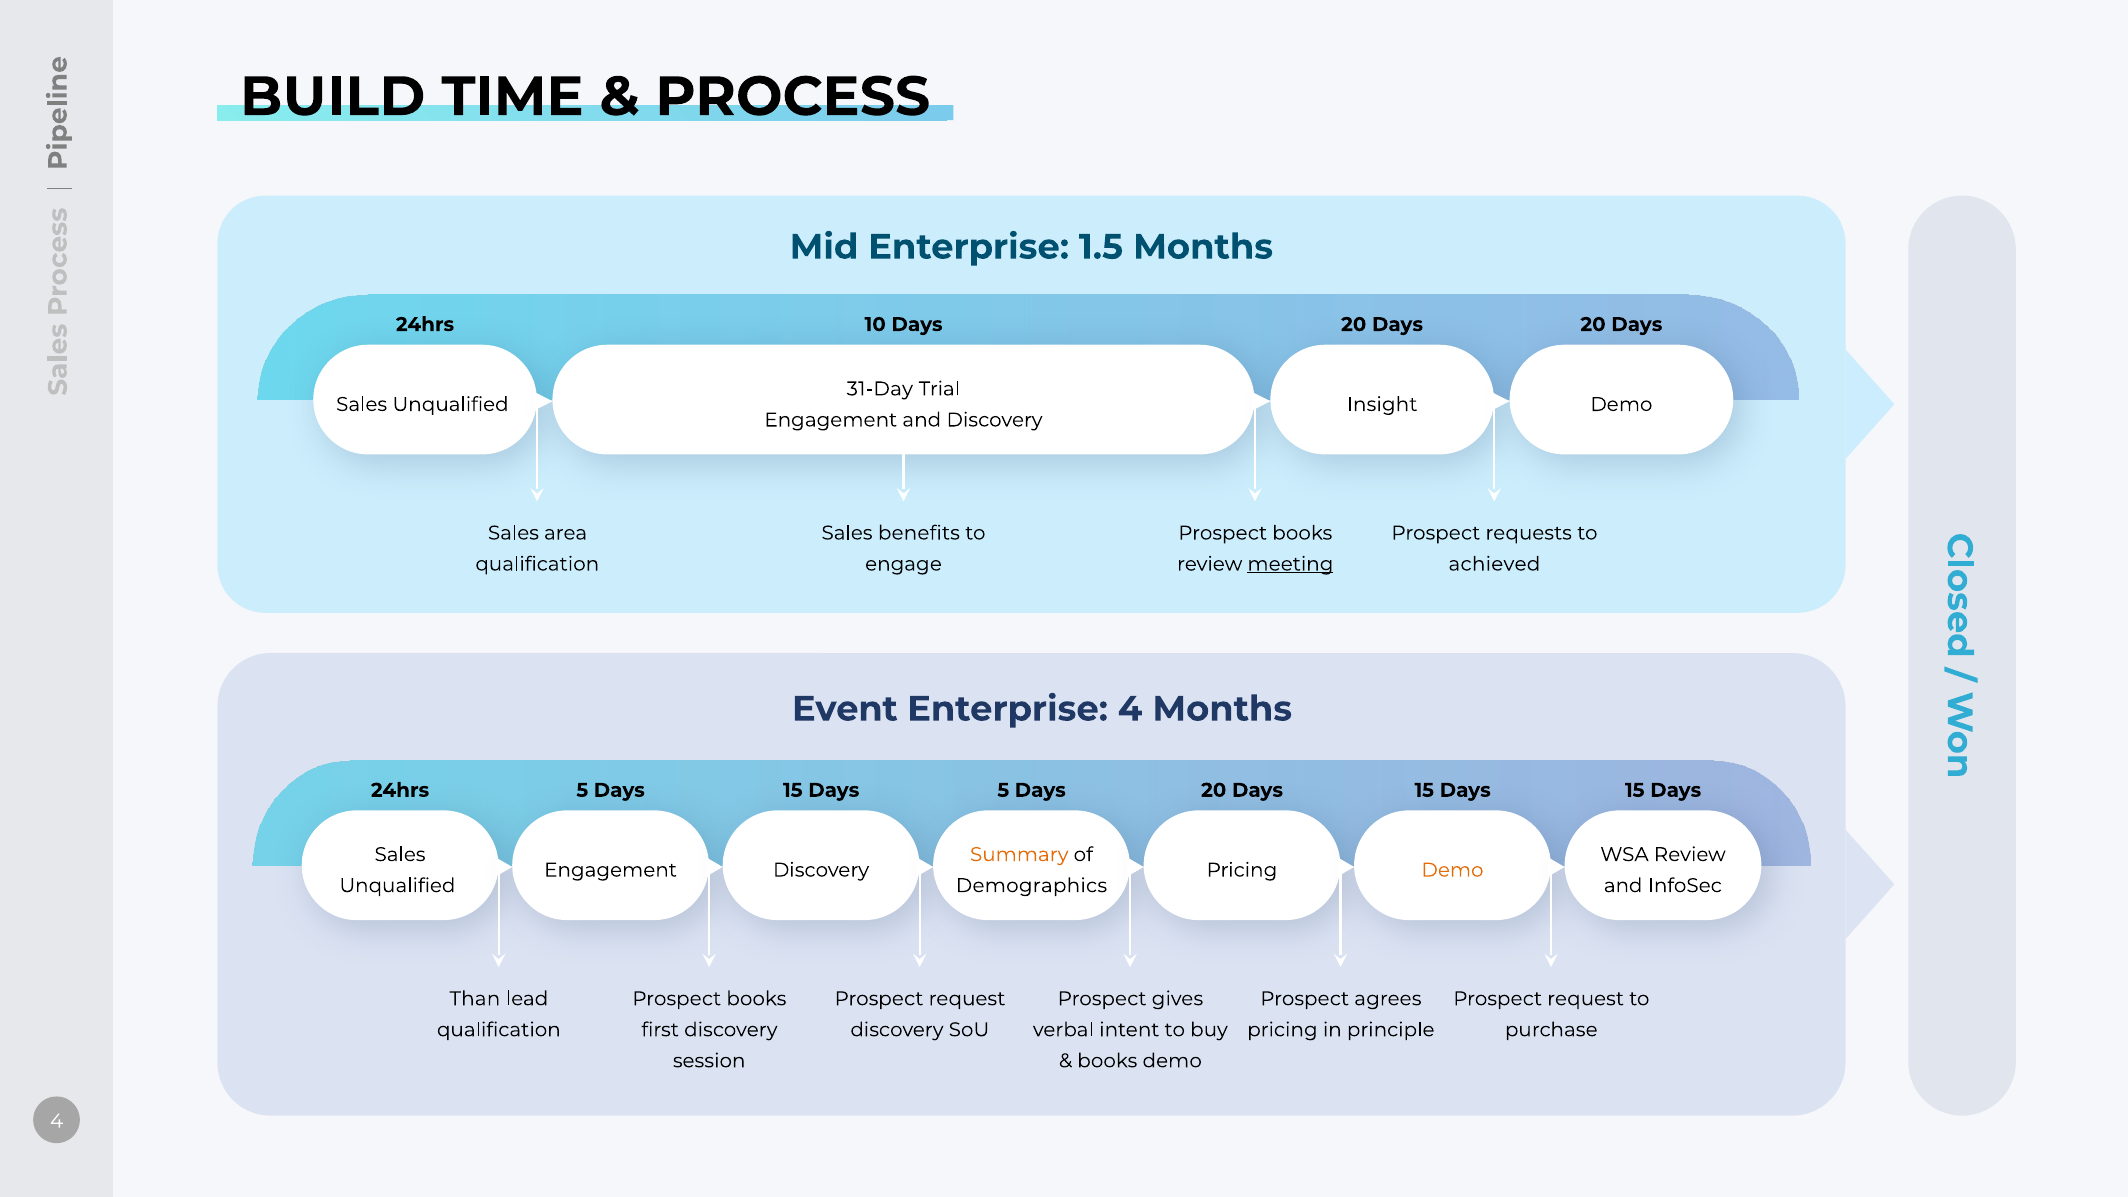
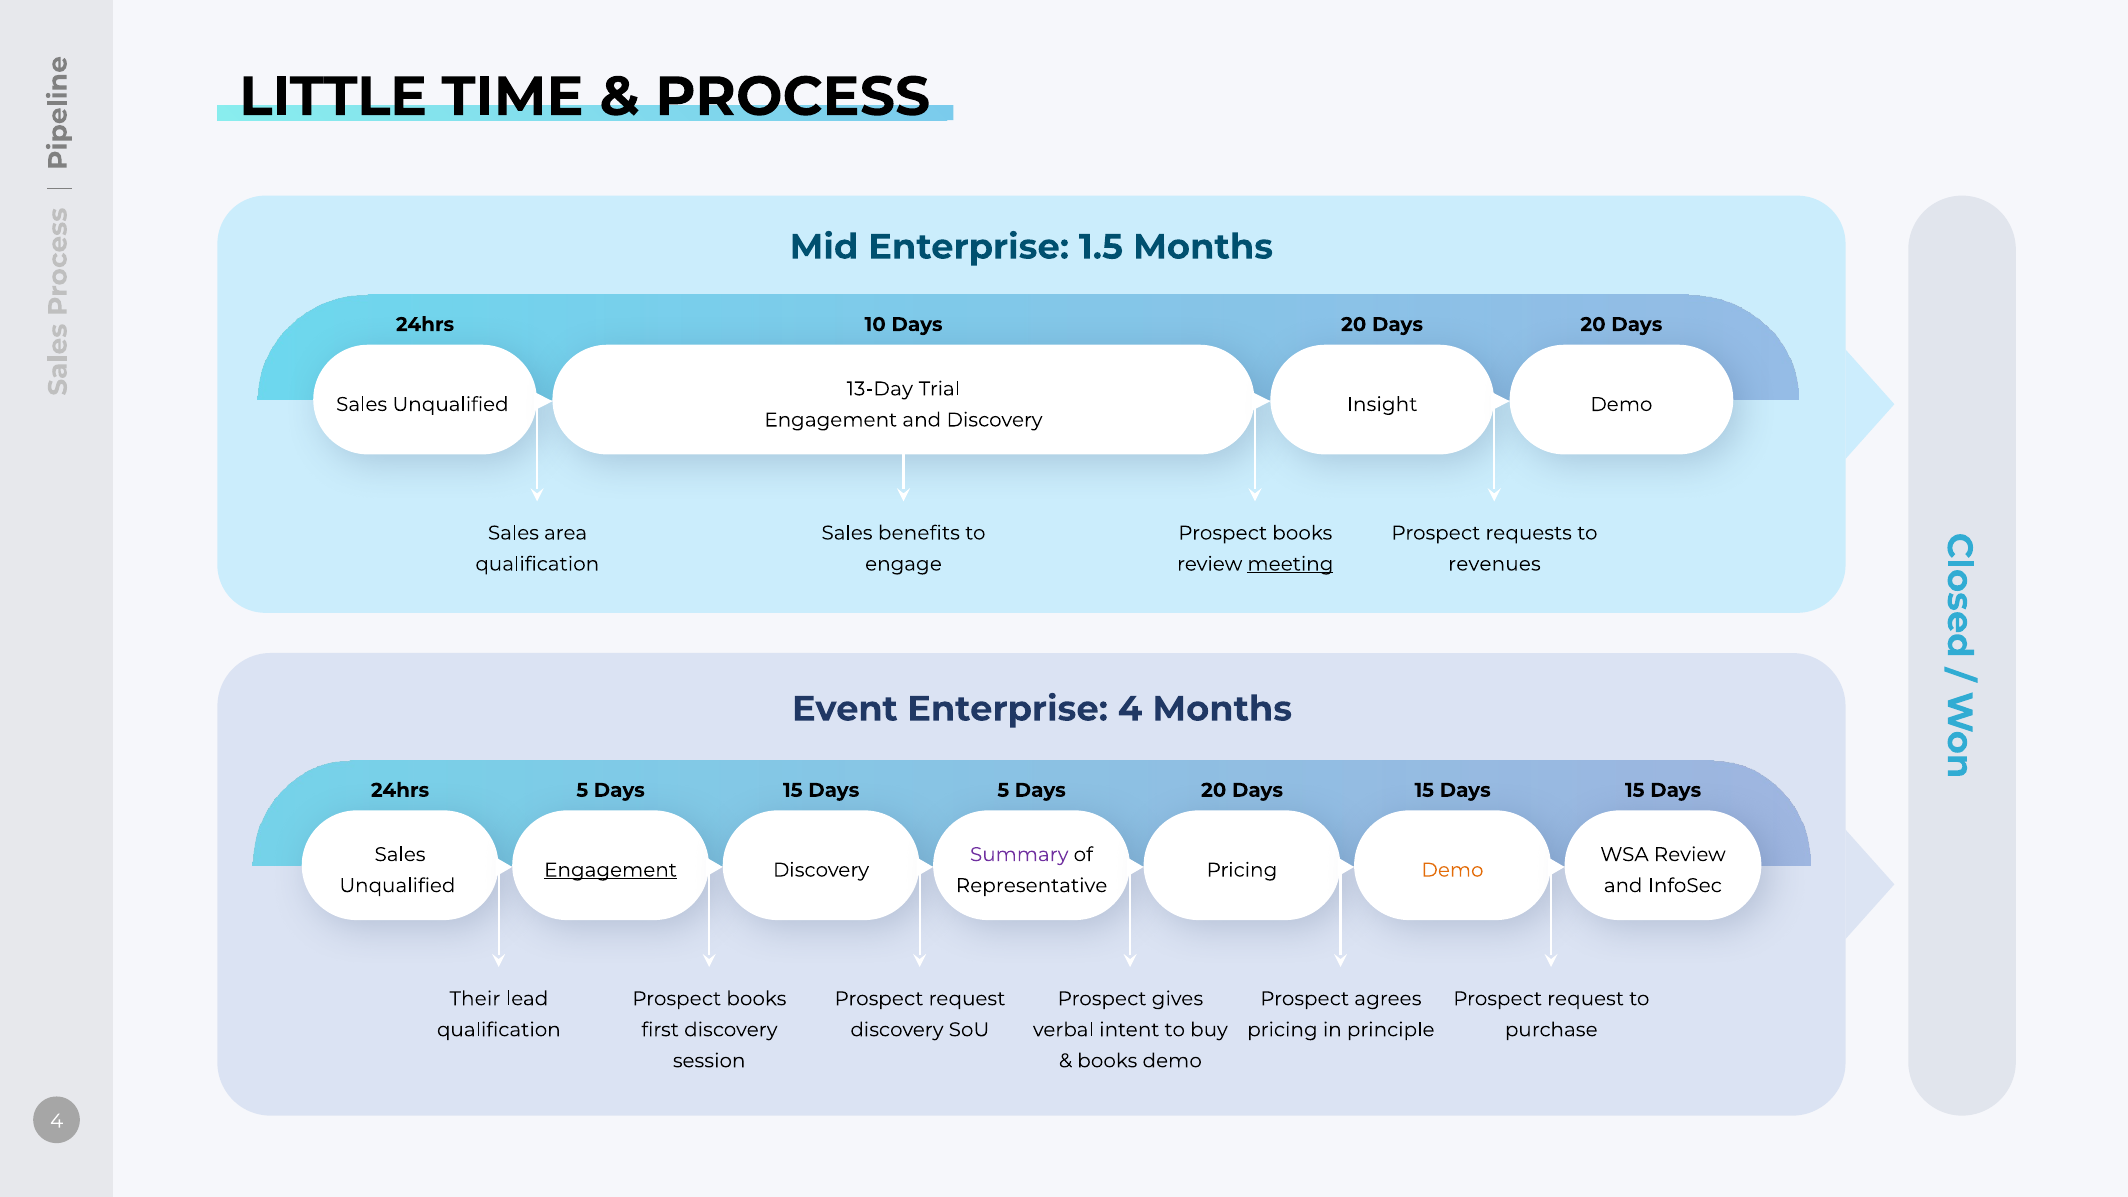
BUILD: BUILD -> LITTLE (333, 97)
31-Day: 31-Day -> 13-Day (880, 389)
achieved: achieved -> revenues (1494, 564)
Summary colour: orange -> purple (1019, 855)
Engagement underline: none -> present (611, 870)
Demographics: Demographics -> Representative (1032, 886)
Than: Than -> Their (475, 999)
